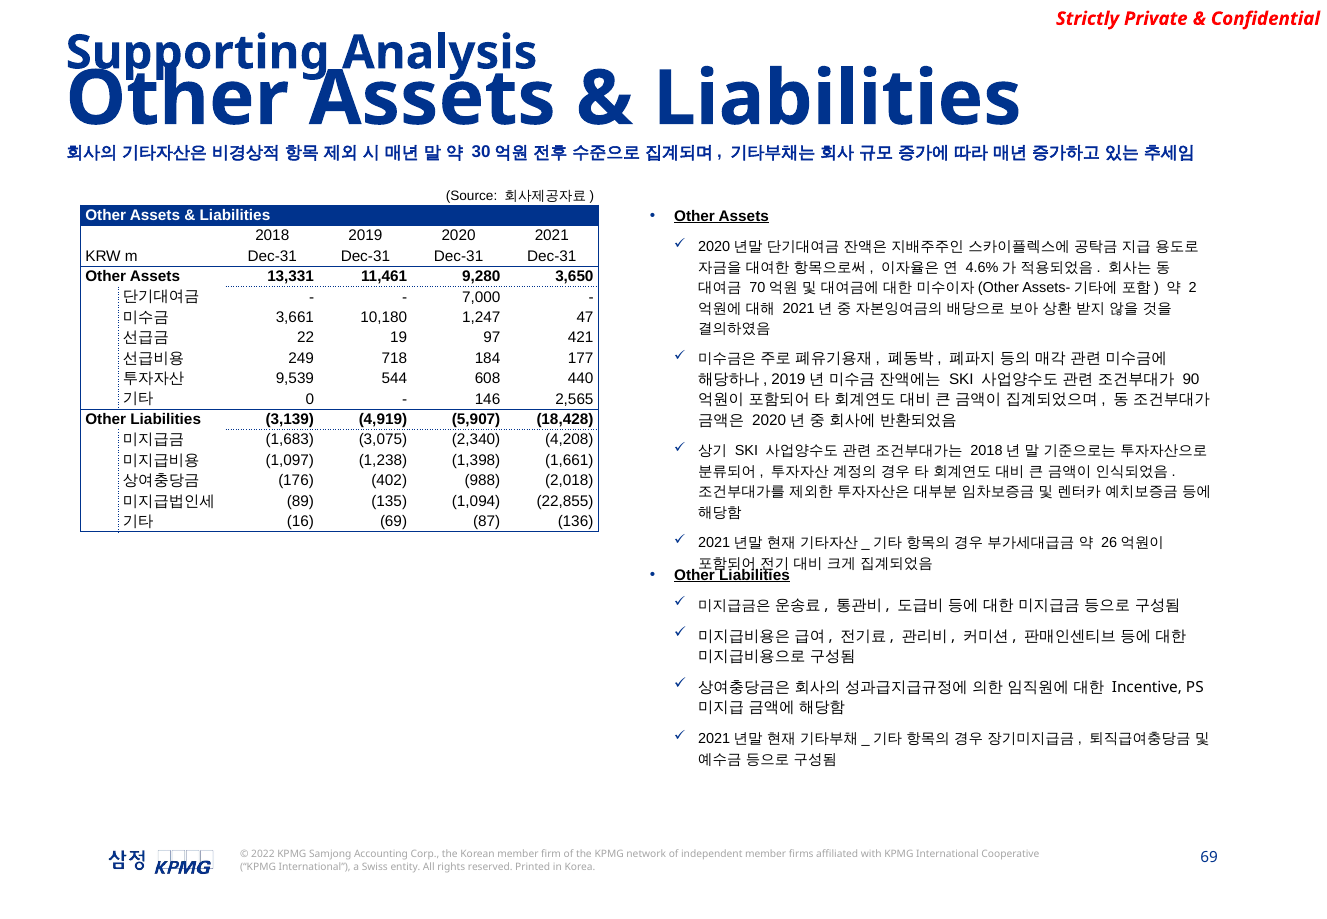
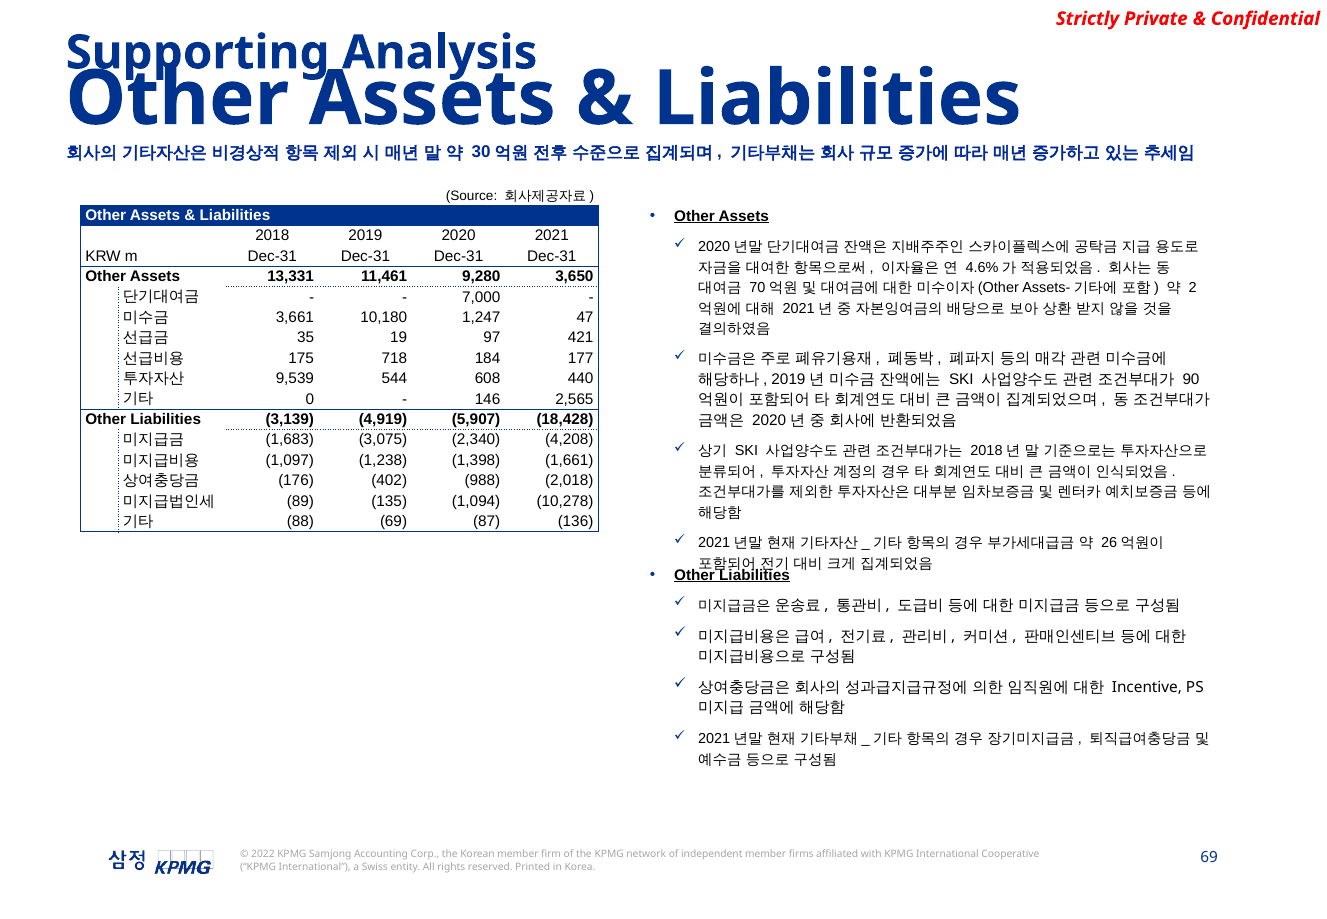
22: 22 -> 35 (306, 338)
249: 249 -> 175 (301, 358)
22,855: 22,855 -> 10,278 (565, 501)
16: 16 -> 88 (300, 521)
